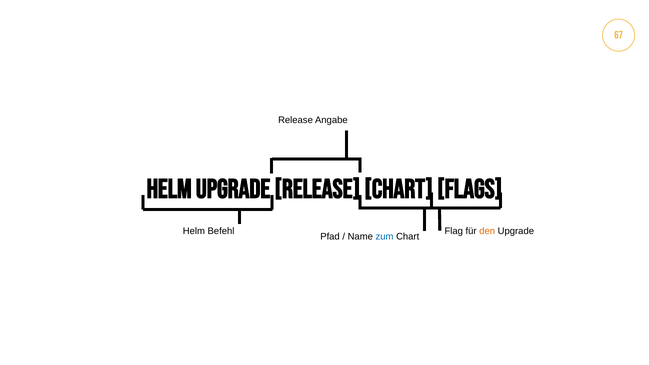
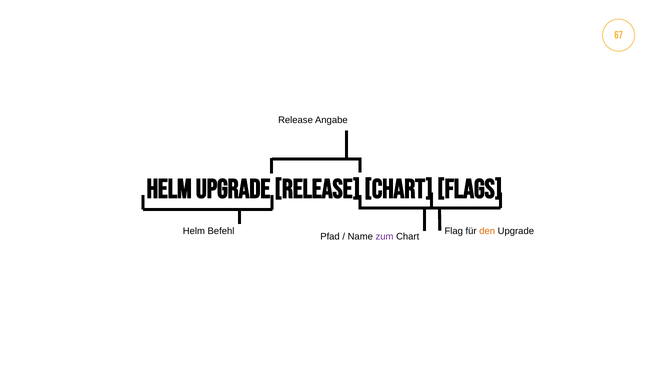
zum colour: blue -> purple (385, 236)
